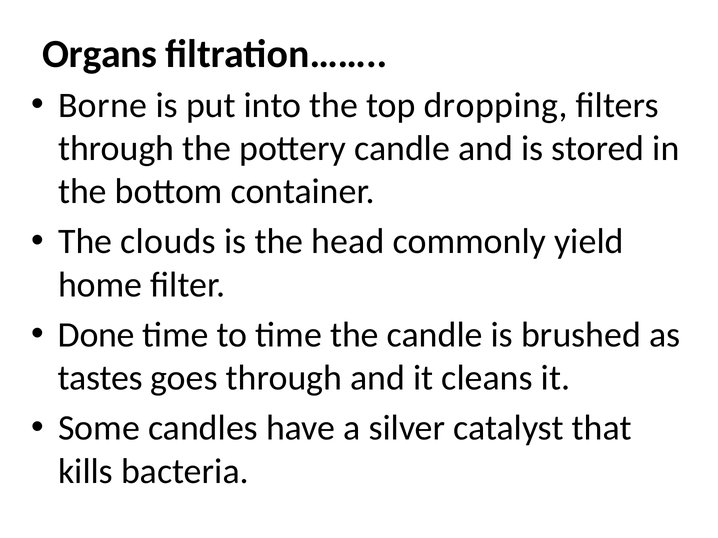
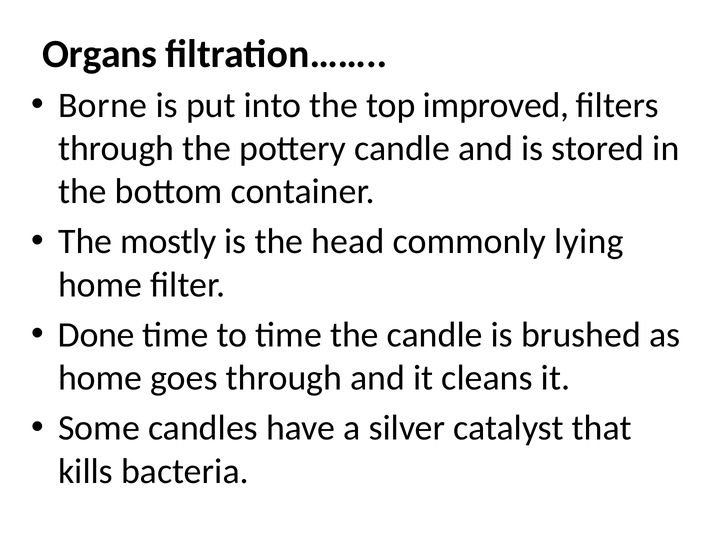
dropping: dropping -> improved (496, 105)
clouds: clouds -> mostly (168, 242)
yield: yield -> lying (589, 242)
tastes: tastes -> home (100, 378)
